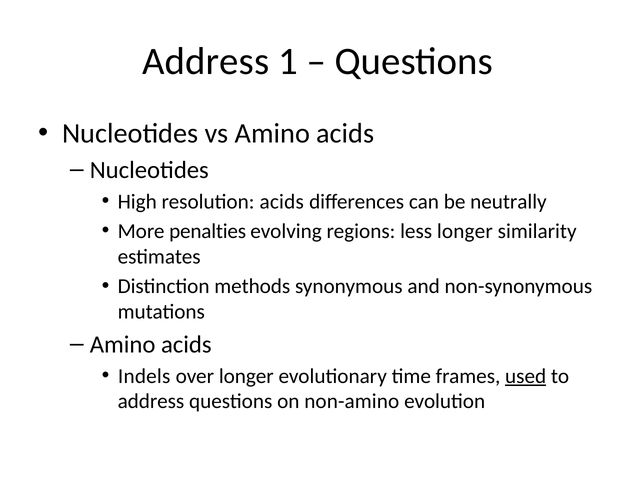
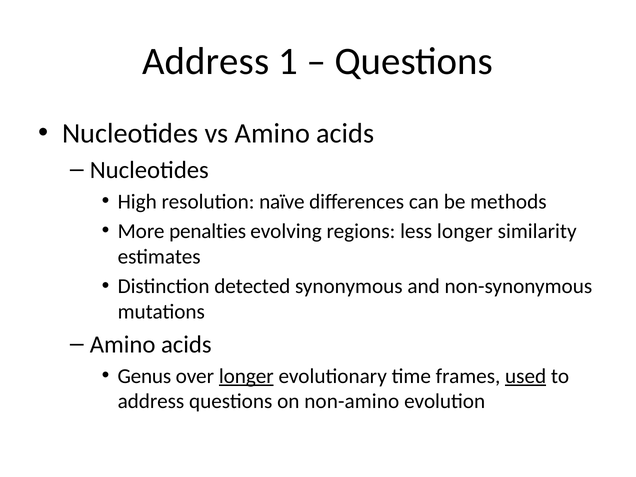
resolution acids: acids -> naïve (282, 202)
neutrally: neutrally -> methods (508, 202)
methods: methods -> detected (252, 286)
Indels: Indels -> Genus (144, 376)
longer underline: none -> present (246, 376)
